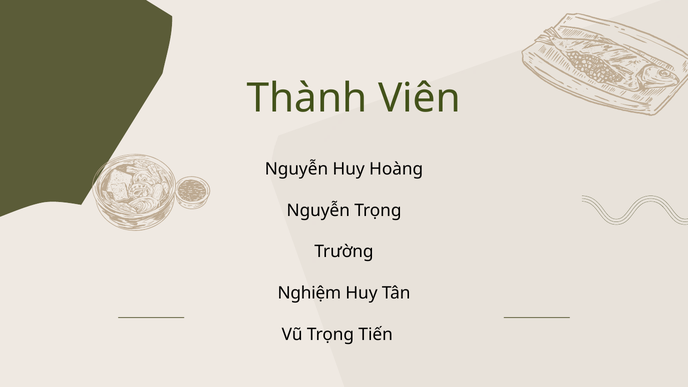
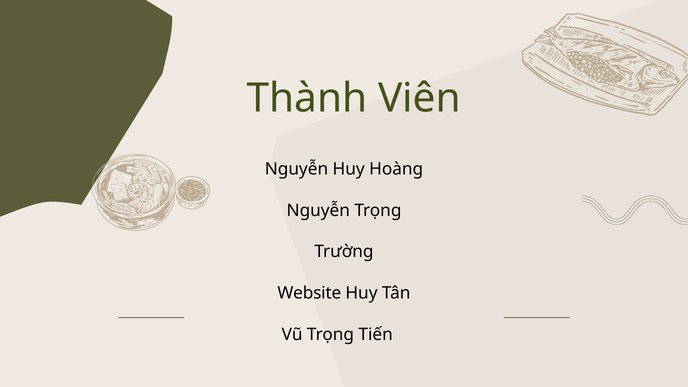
Nghiệm: Nghiệm -> Website (309, 293)
